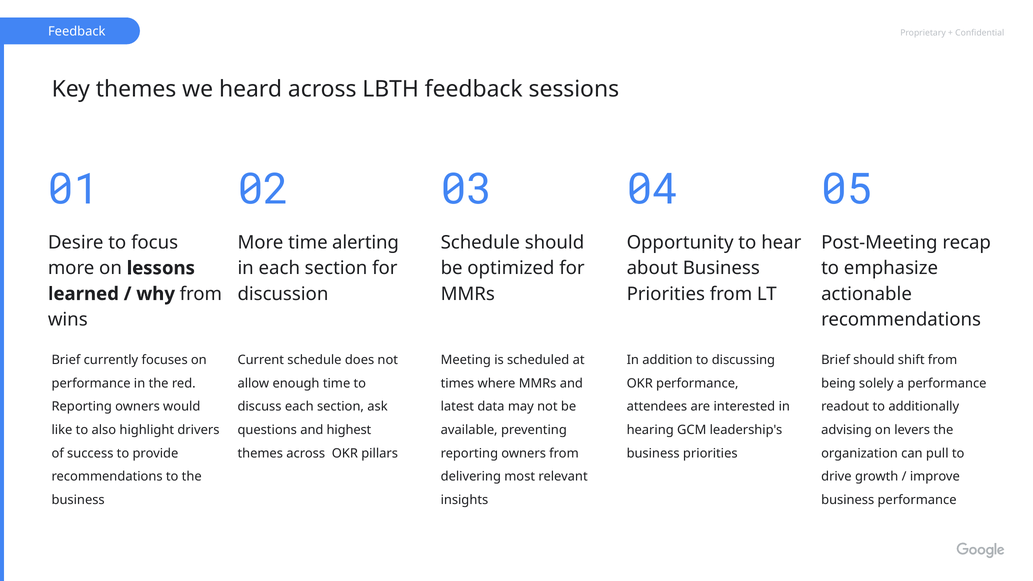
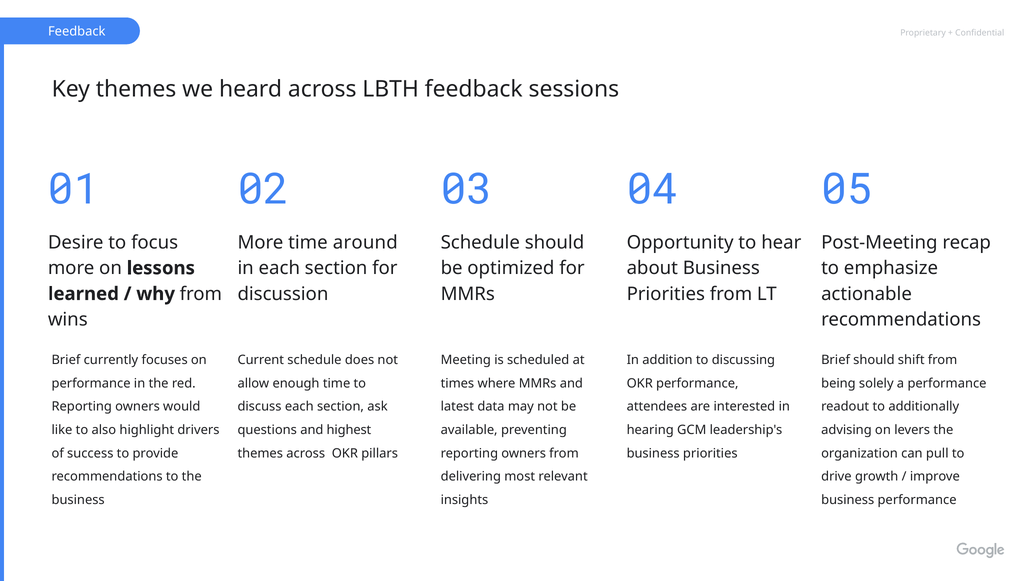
alerting: alerting -> around (365, 242)
